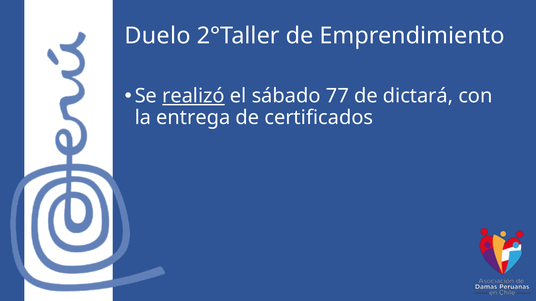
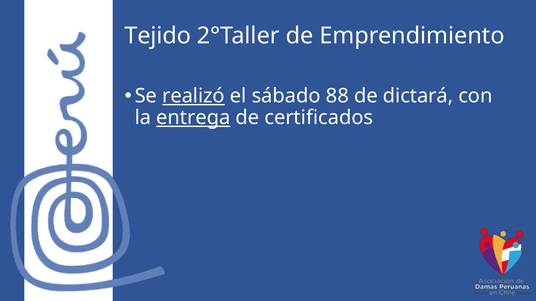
Duelo: Duelo -> Tejido (158, 36)
77: 77 -> 88 (337, 96)
entrega underline: none -> present (193, 118)
